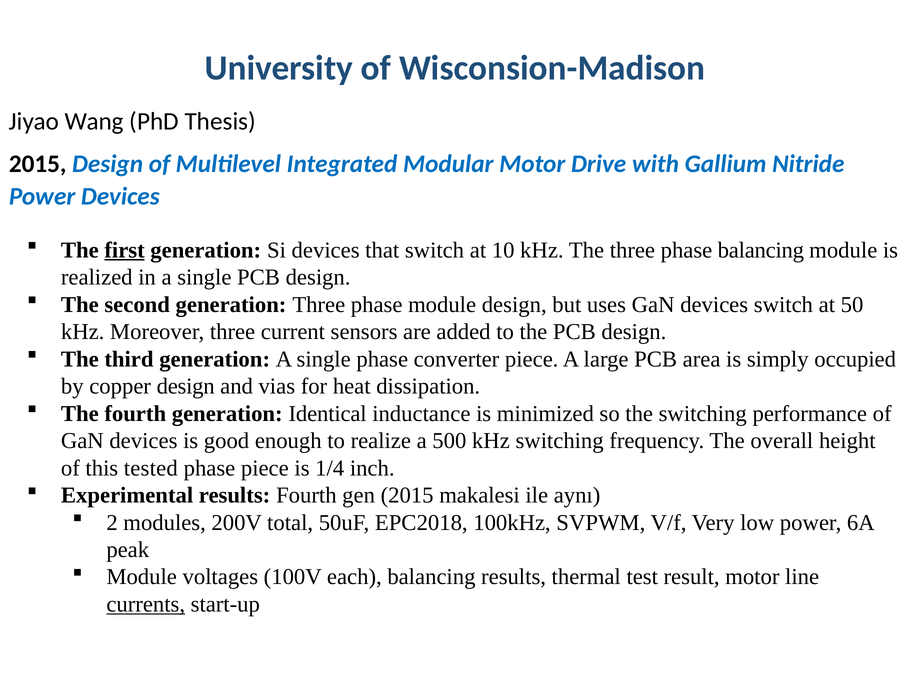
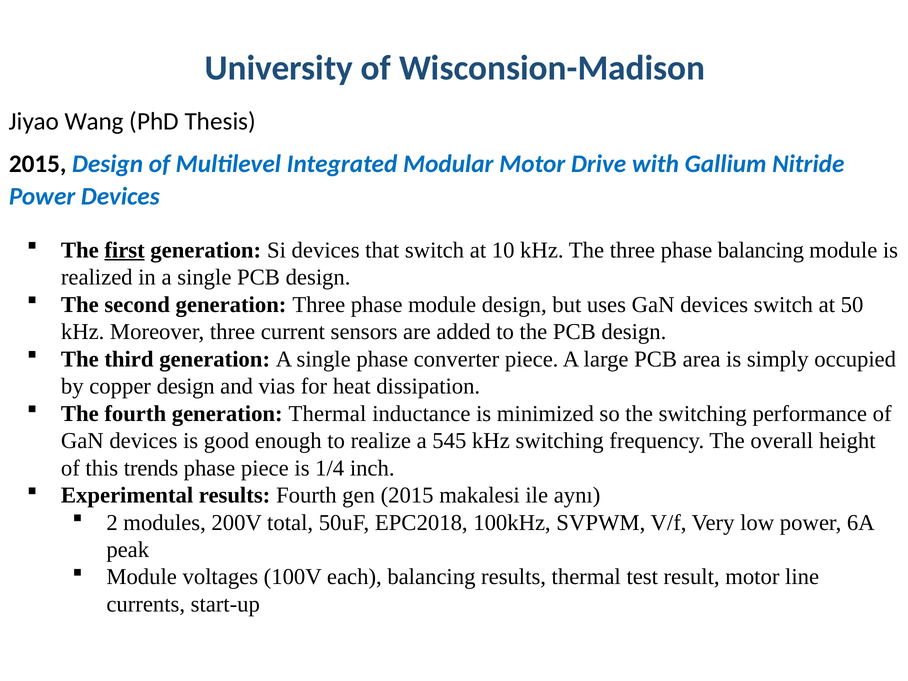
generation Identical: Identical -> Thermal (327, 414)
500: 500 -> 545 (449, 441)
tested: tested -> trends (151, 468)
currents underline: present -> none (146, 604)
